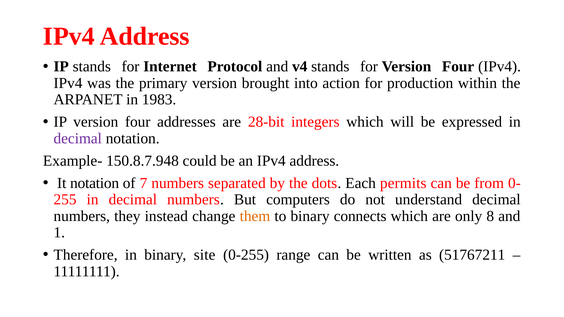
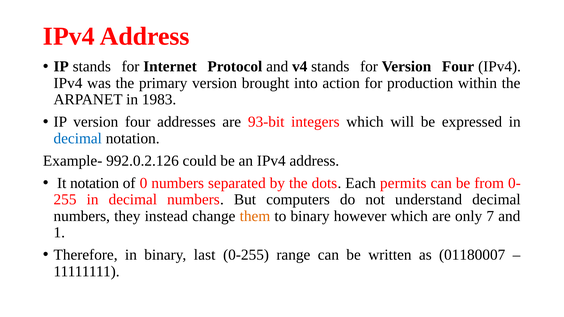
28-bit: 28-bit -> 93-bit (266, 122)
decimal colour: purple -> blue (78, 138)
150.8.7.948: 150.8.7.948 -> 992.0.2.126 (142, 161)
7: 7 -> 0 (144, 183)
connects: connects -> however (360, 216)
8: 8 -> 7 (490, 216)
site: site -> last (205, 255)
51767211: 51767211 -> 01180007 (472, 255)
